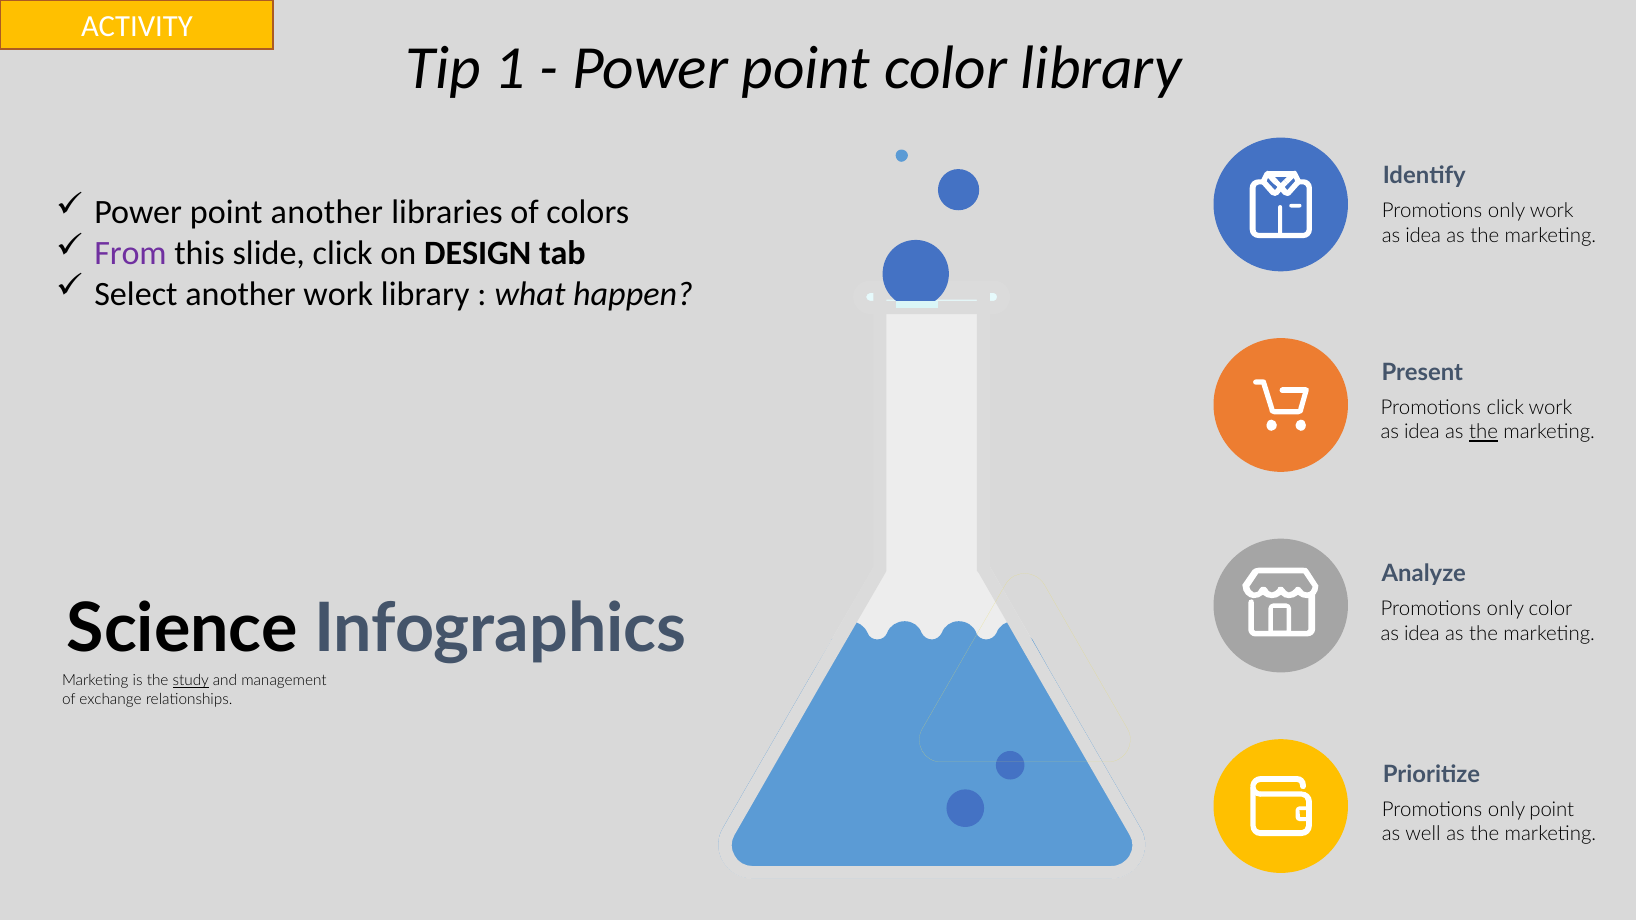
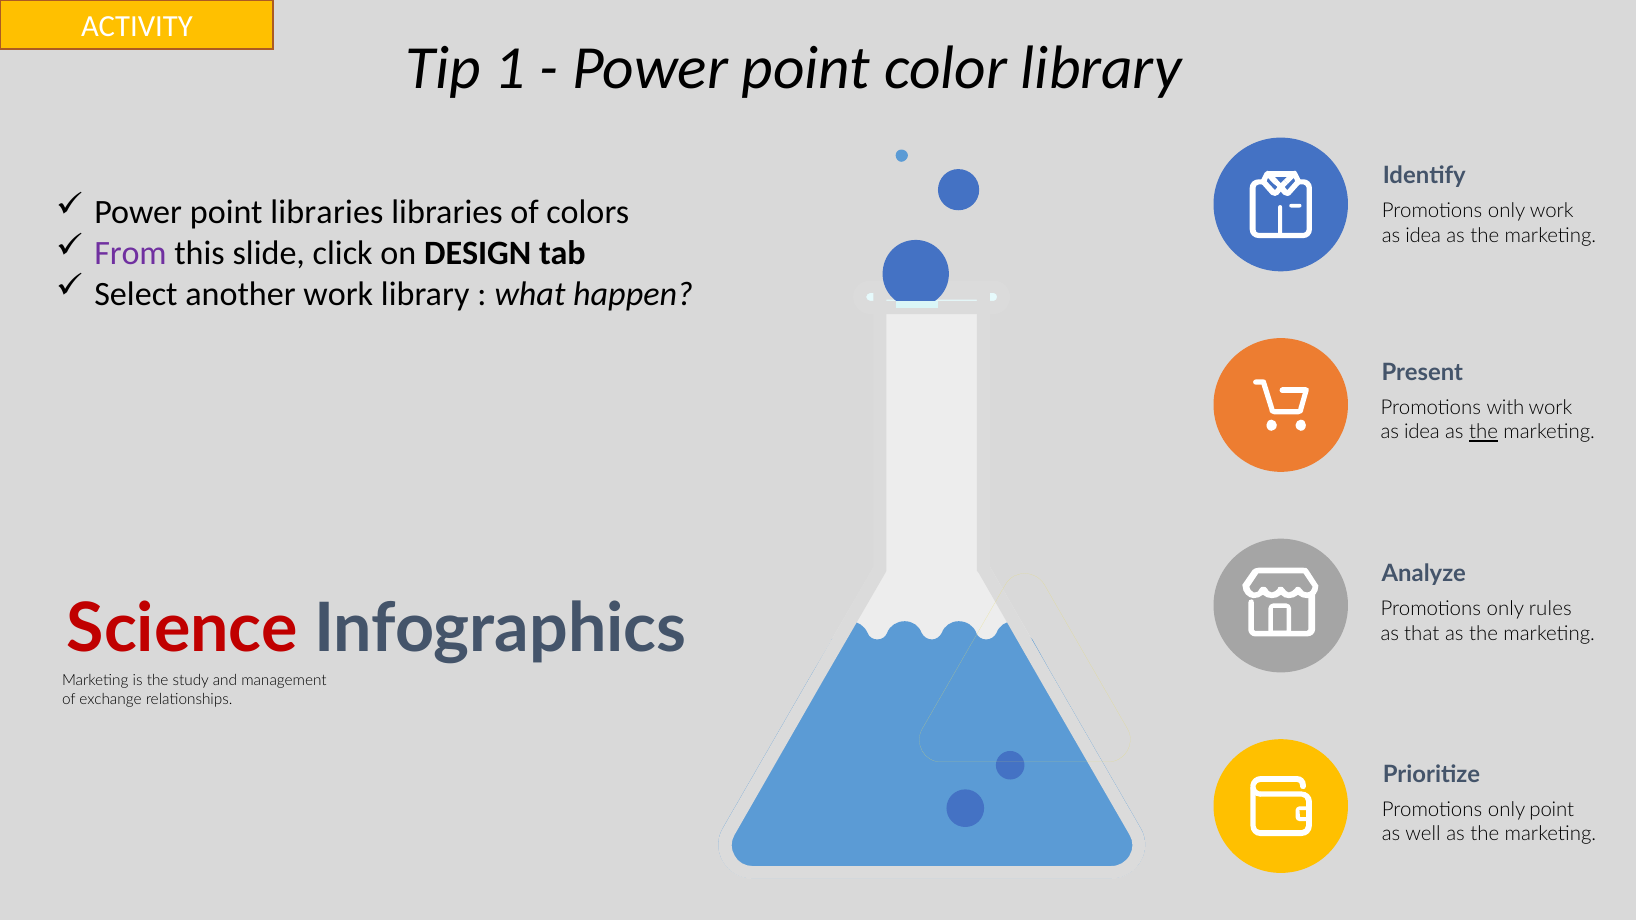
point another: another -> libraries (327, 212)
Promotions click: click -> with (1505, 408)
only color: color -> rules (1550, 609)
Science colour: black -> red (182, 629)
idea: idea -> that (1422, 634)
study underline: present -> none (191, 681)
